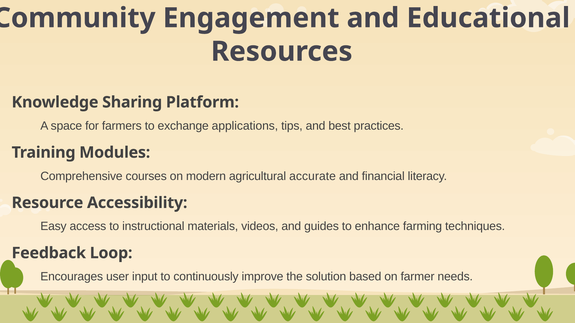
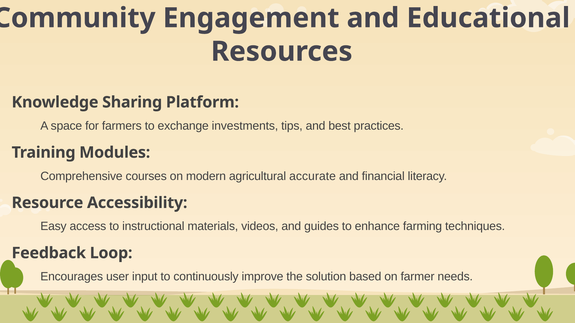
applications: applications -> investments (245, 126)
